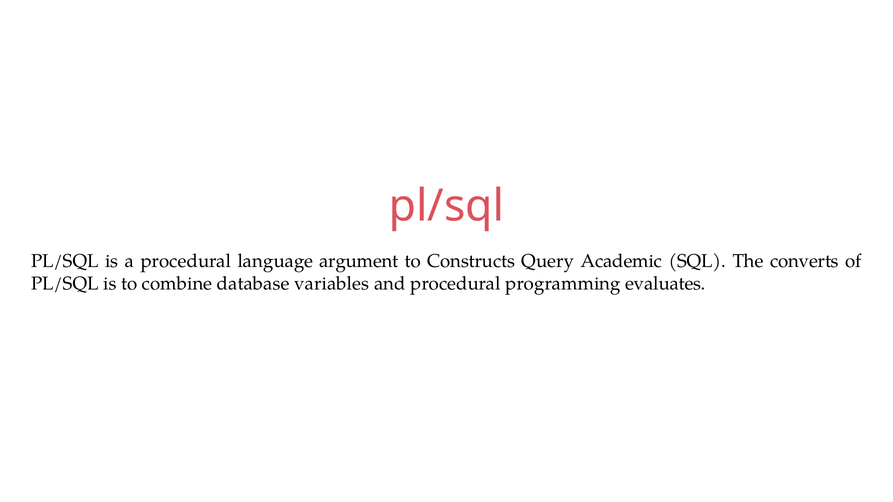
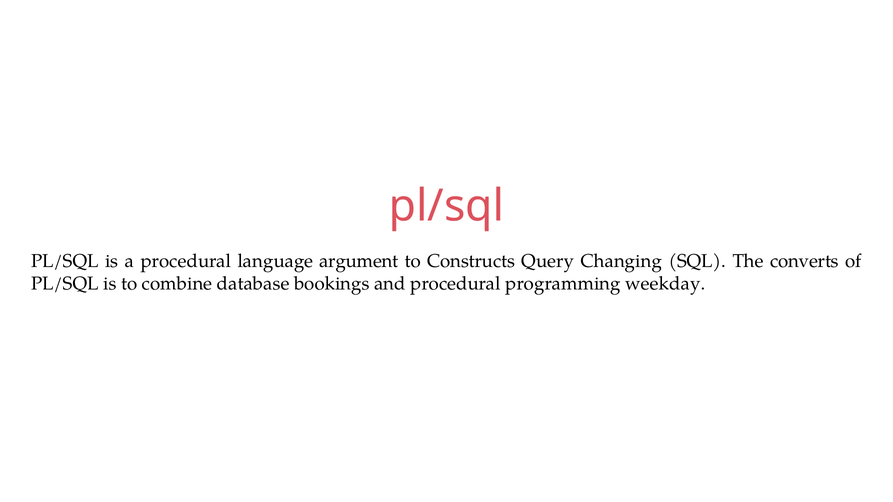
Academic: Academic -> Changing (621, 261)
variables: variables -> bookings (332, 284)
evaluates: evaluates -> weekday (665, 284)
